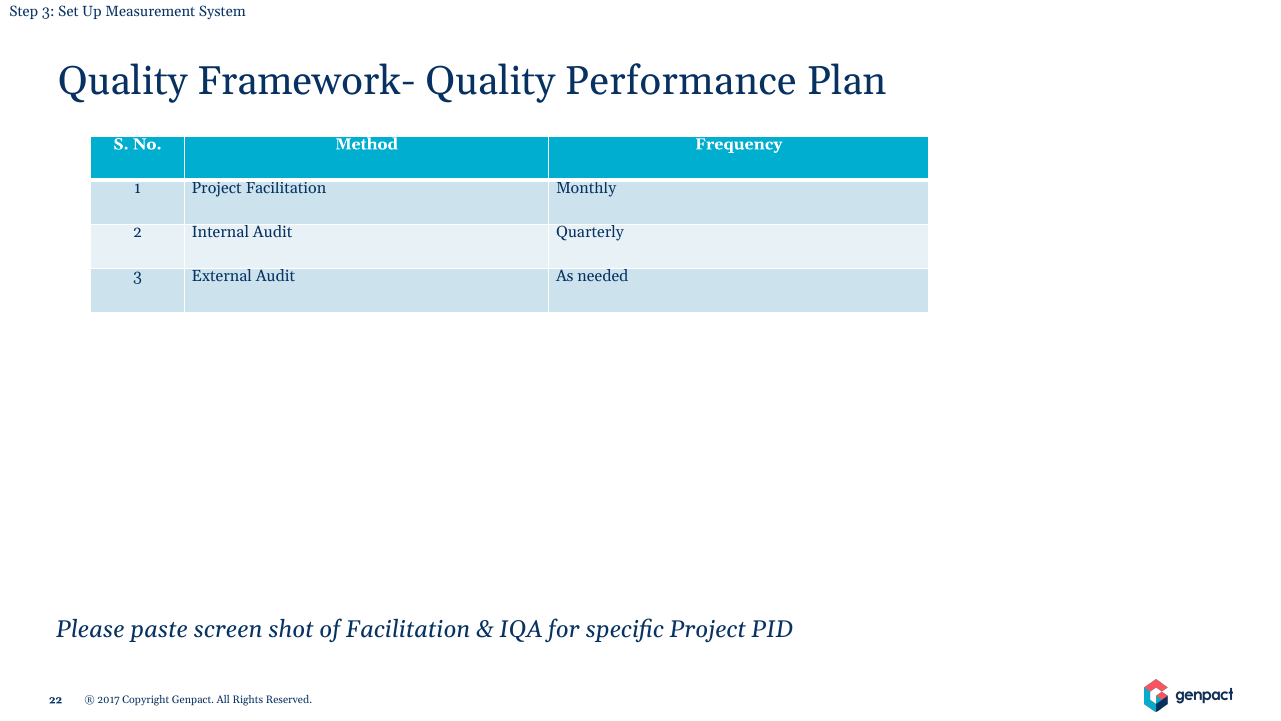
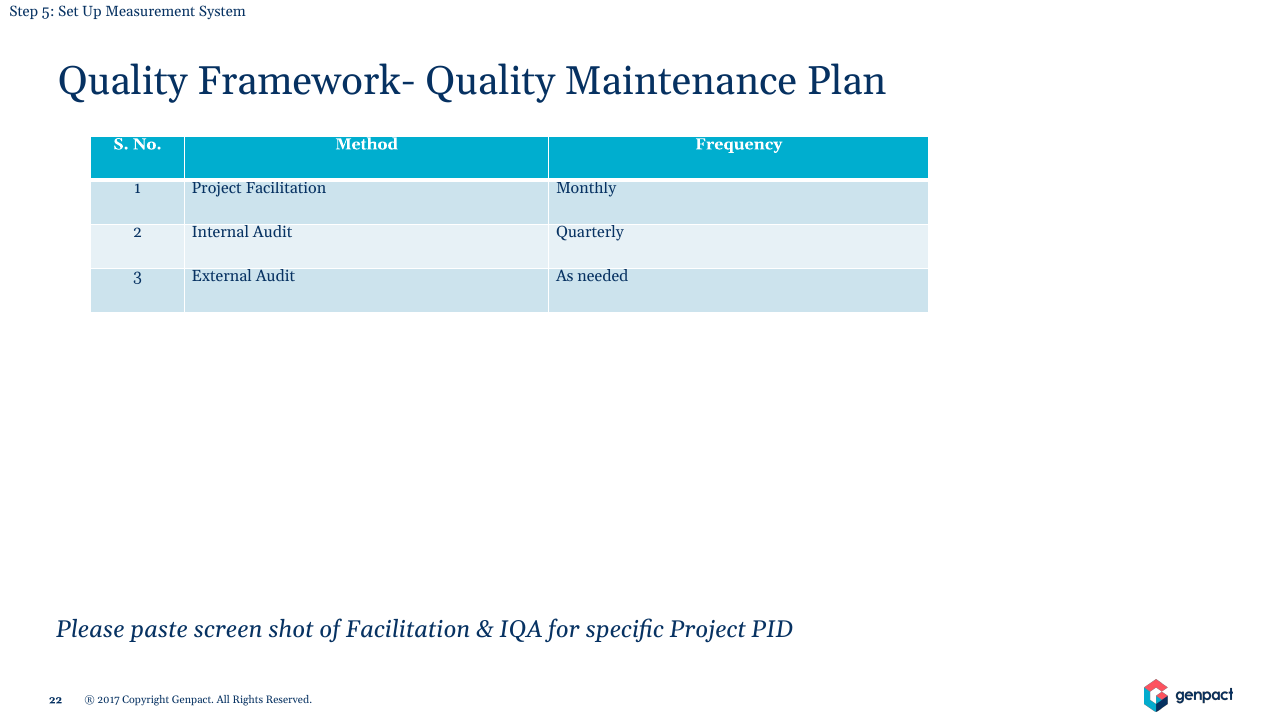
Step 3: 3 -> 5 (48, 12)
Performance: Performance -> Maintenance (681, 81)
